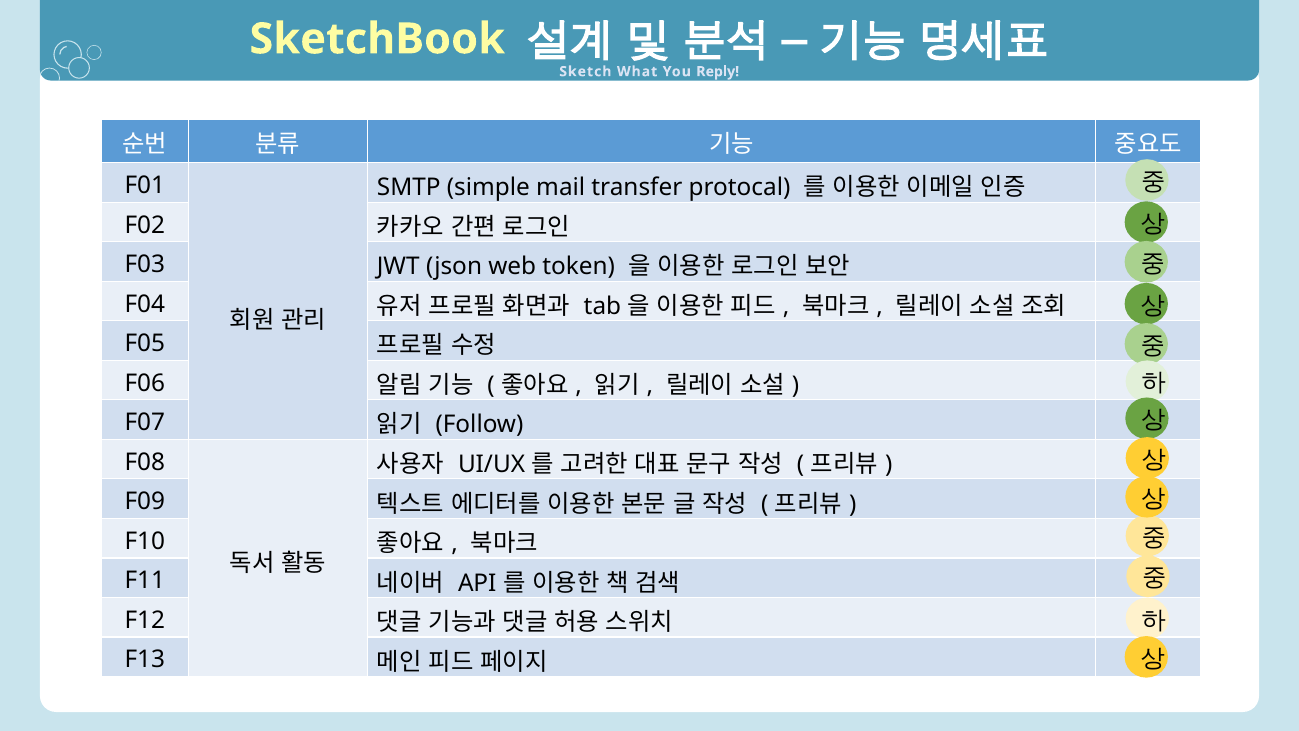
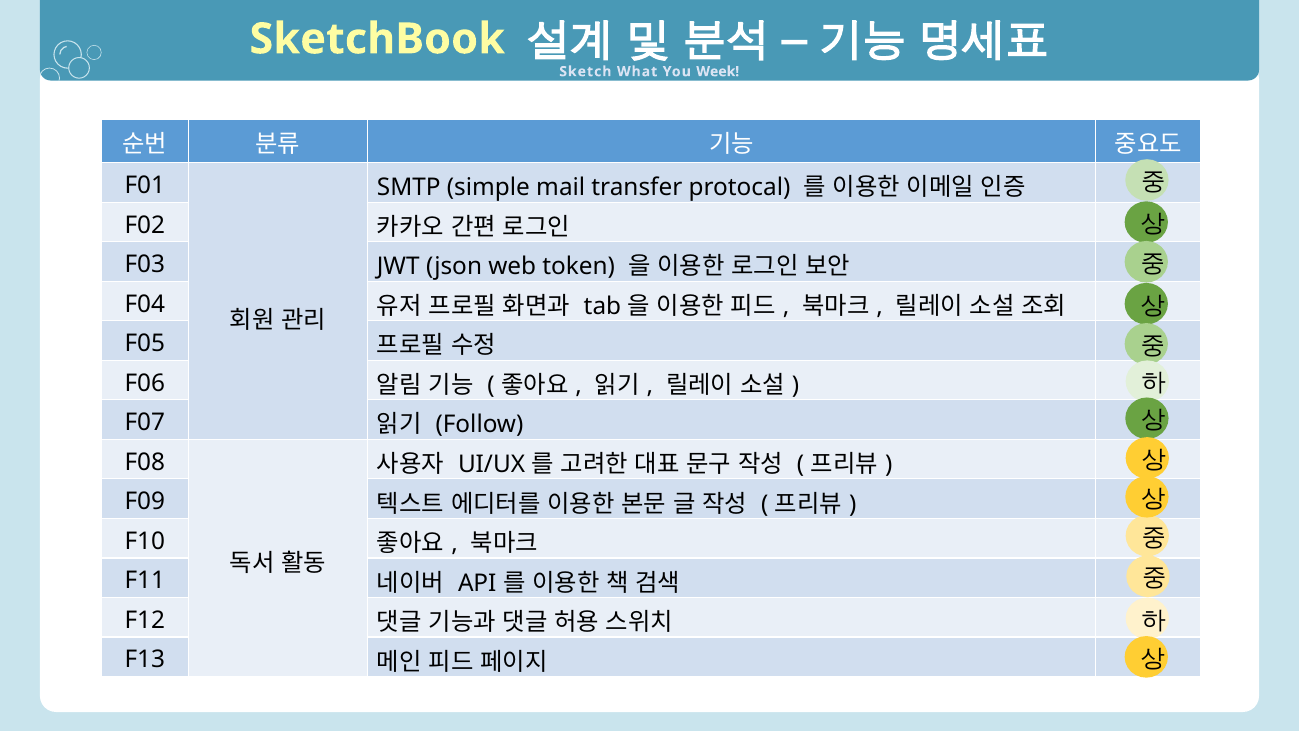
Reply: Reply -> Week (718, 72)
